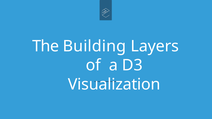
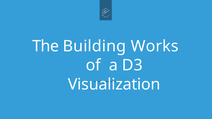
Layers: Layers -> Works (155, 46)
